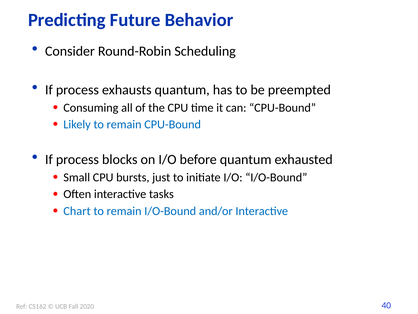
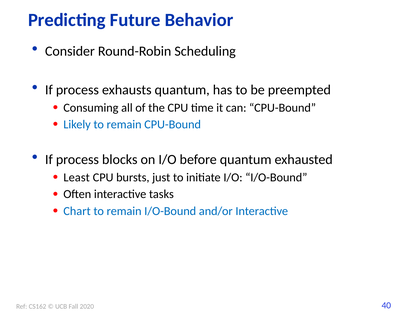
Small: Small -> Least (77, 177)
